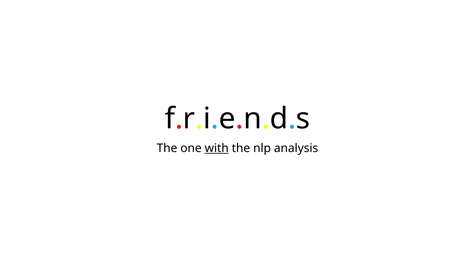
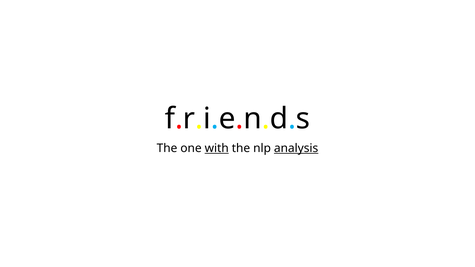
analysis underline: none -> present (296, 148)
